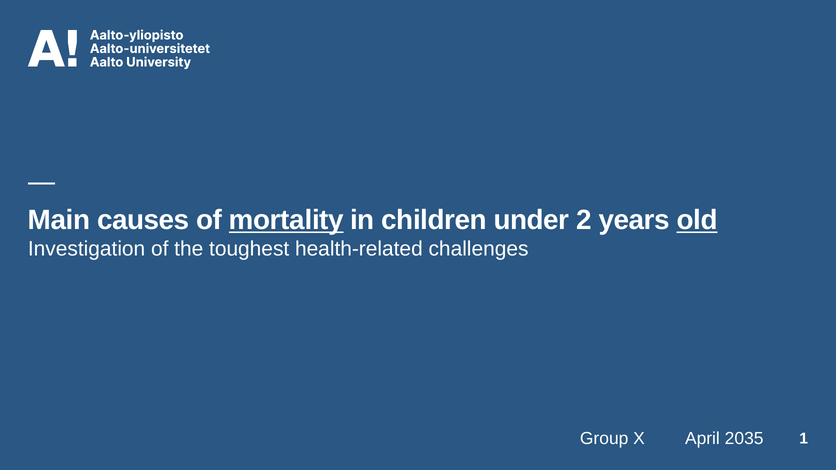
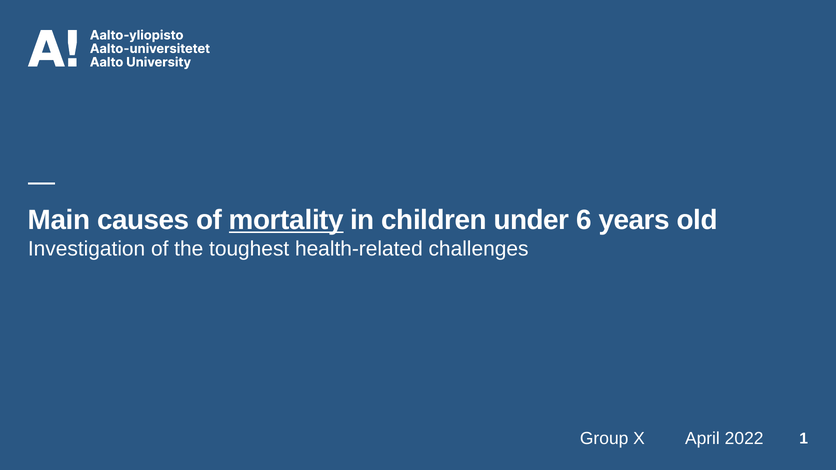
2: 2 -> 6 (584, 220)
old underline: present -> none (697, 220)
2035: 2035 -> 2022 (744, 439)
